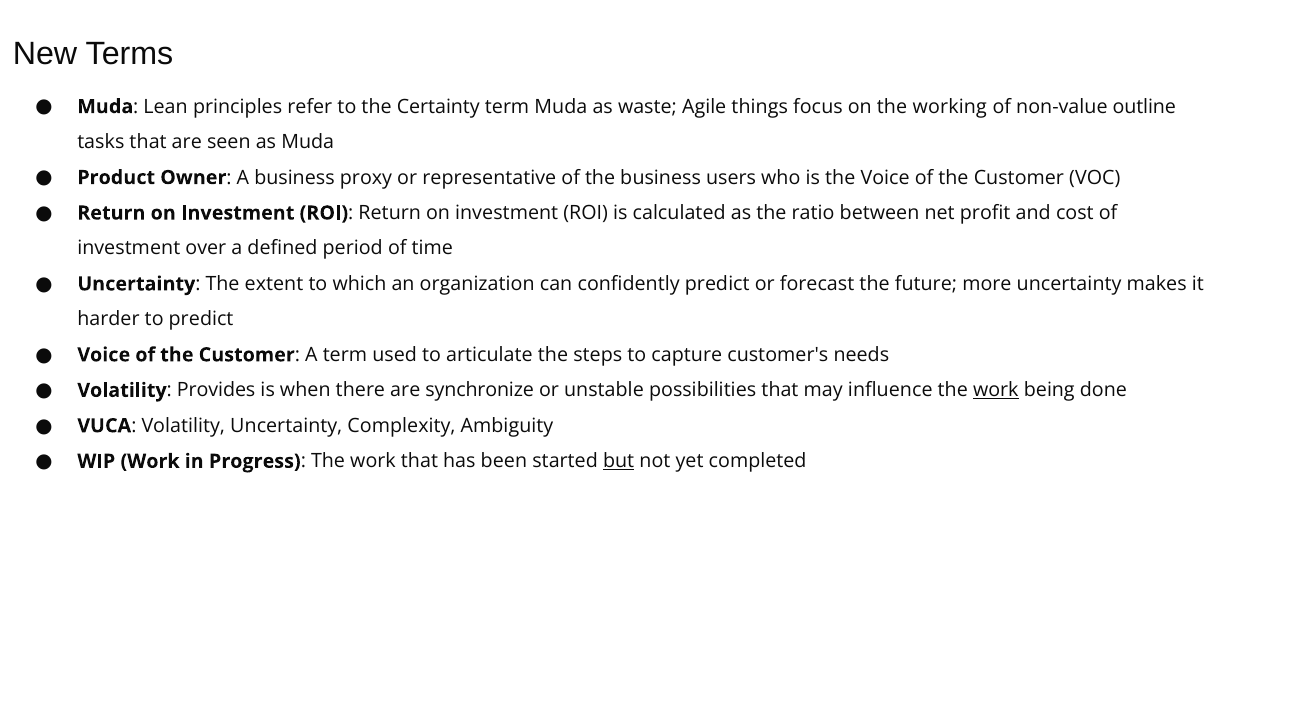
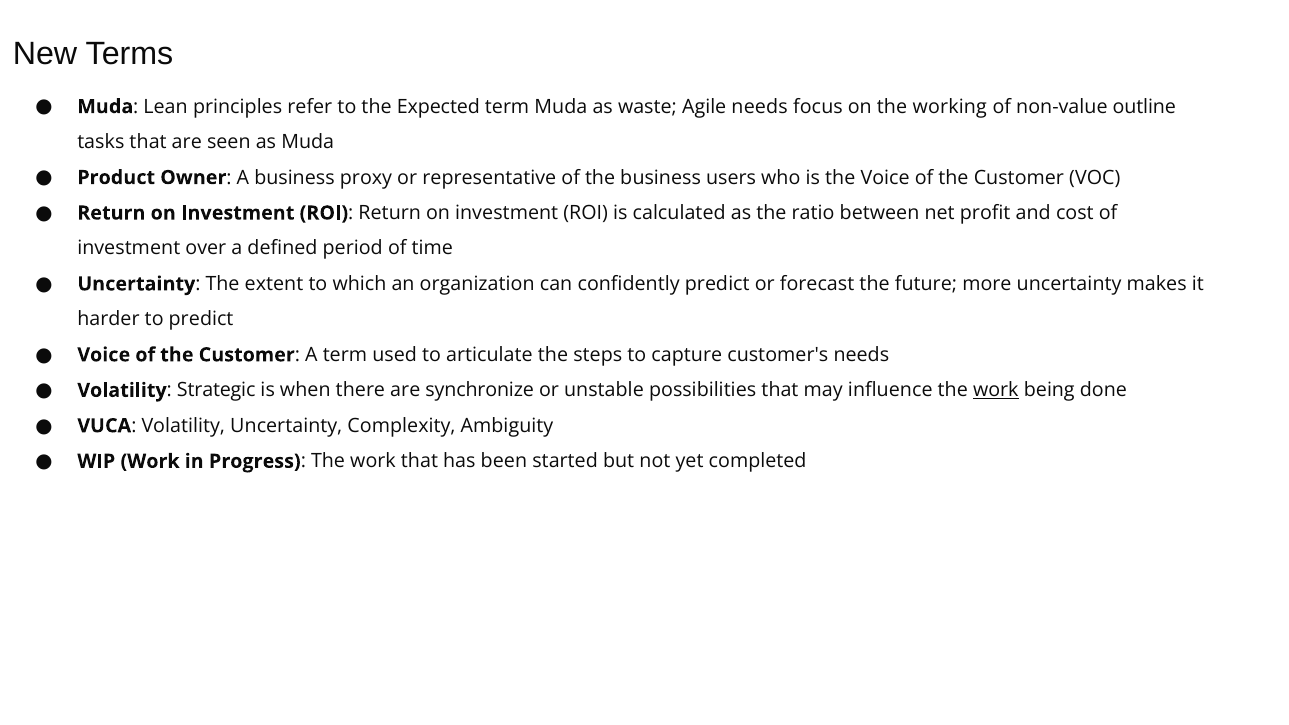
Certainty: Certainty -> Expected (438, 107)
Agile things: things -> needs (760, 107)
Provides: Provides -> Strategic (216, 390)
but underline: present -> none (619, 461)
